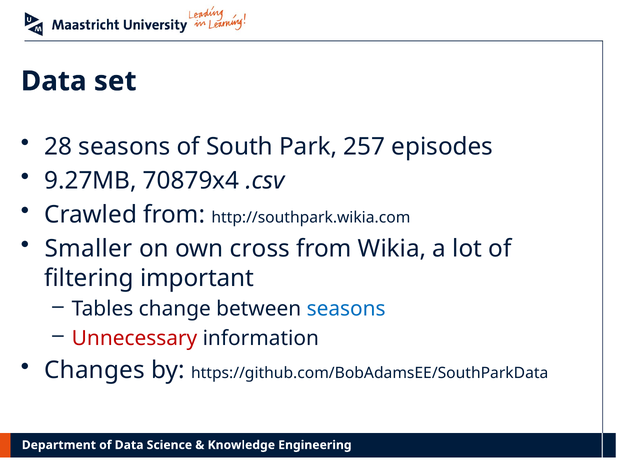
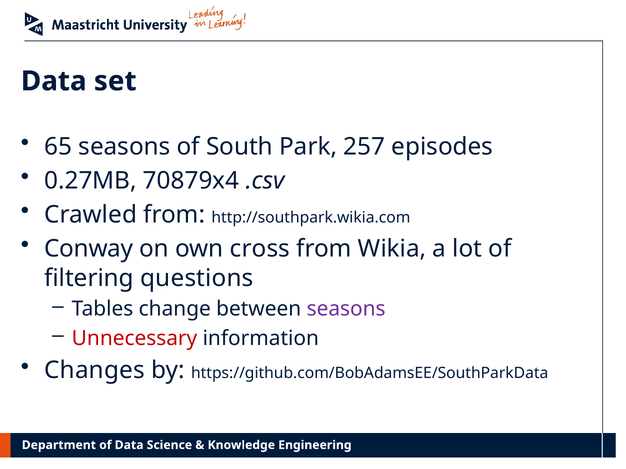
28: 28 -> 65 (58, 147)
9.27MB: 9.27MB -> 0.27MB (91, 181)
Smaller: Smaller -> Conway (89, 249)
important: important -> questions (197, 278)
seasons colour: blue -> purple (346, 309)
